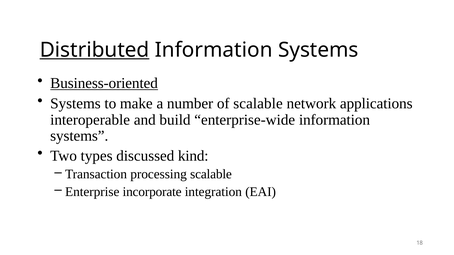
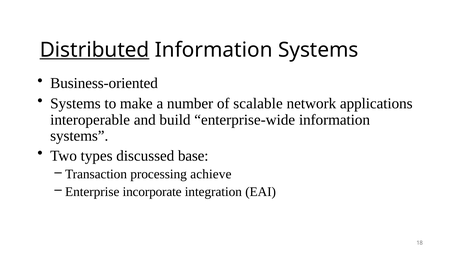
Business-oriented underline: present -> none (104, 83)
kind: kind -> base (193, 156)
processing scalable: scalable -> achieve (211, 174)
